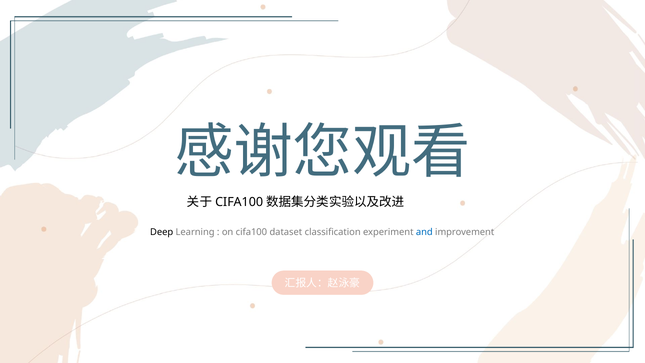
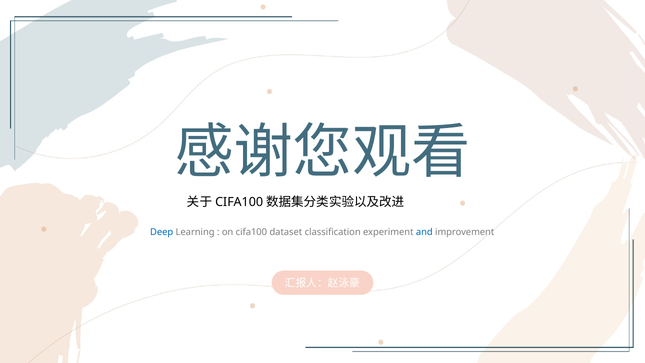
Deep colour: black -> blue (162, 232)
